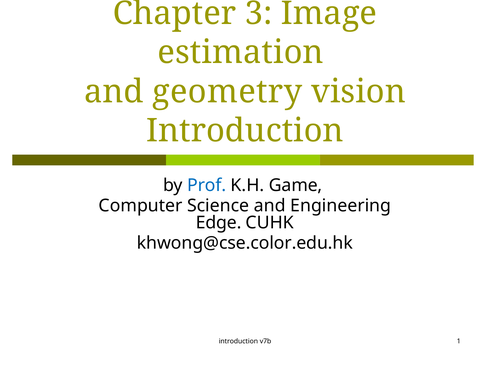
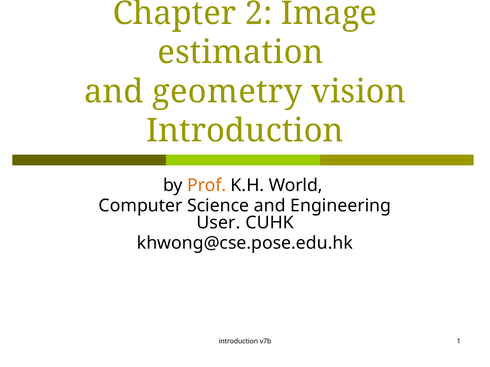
3: 3 -> 2 (259, 13)
Prof colour: blue -> orange (207, 185)
Game: Game -> World (296, 185)
Edge: Edge -> User (218, 223)
khwong@cse.color.edu.hk: khwong@cse.color.edu.hk -> khwong@cse.pose.edu.hk (245, 243)
